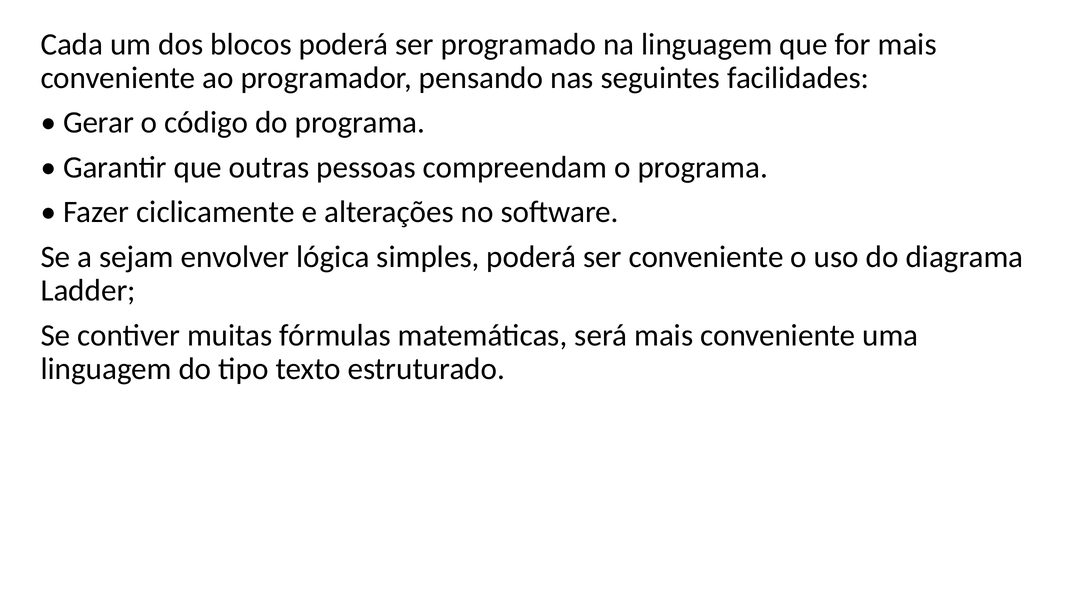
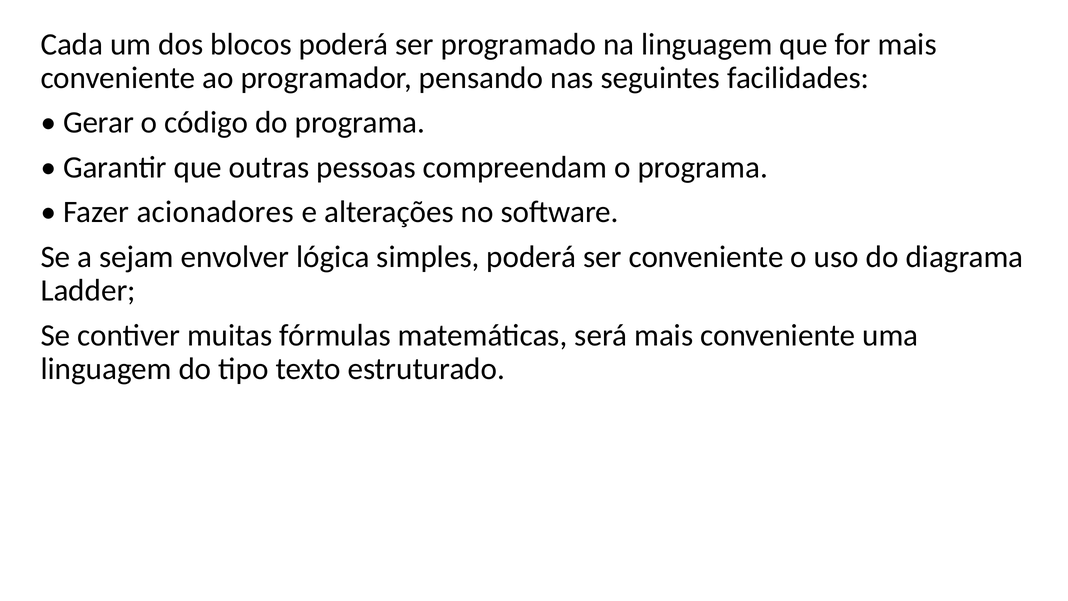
ciclicamente: ciclicamente -> acionadores (215, 212)
